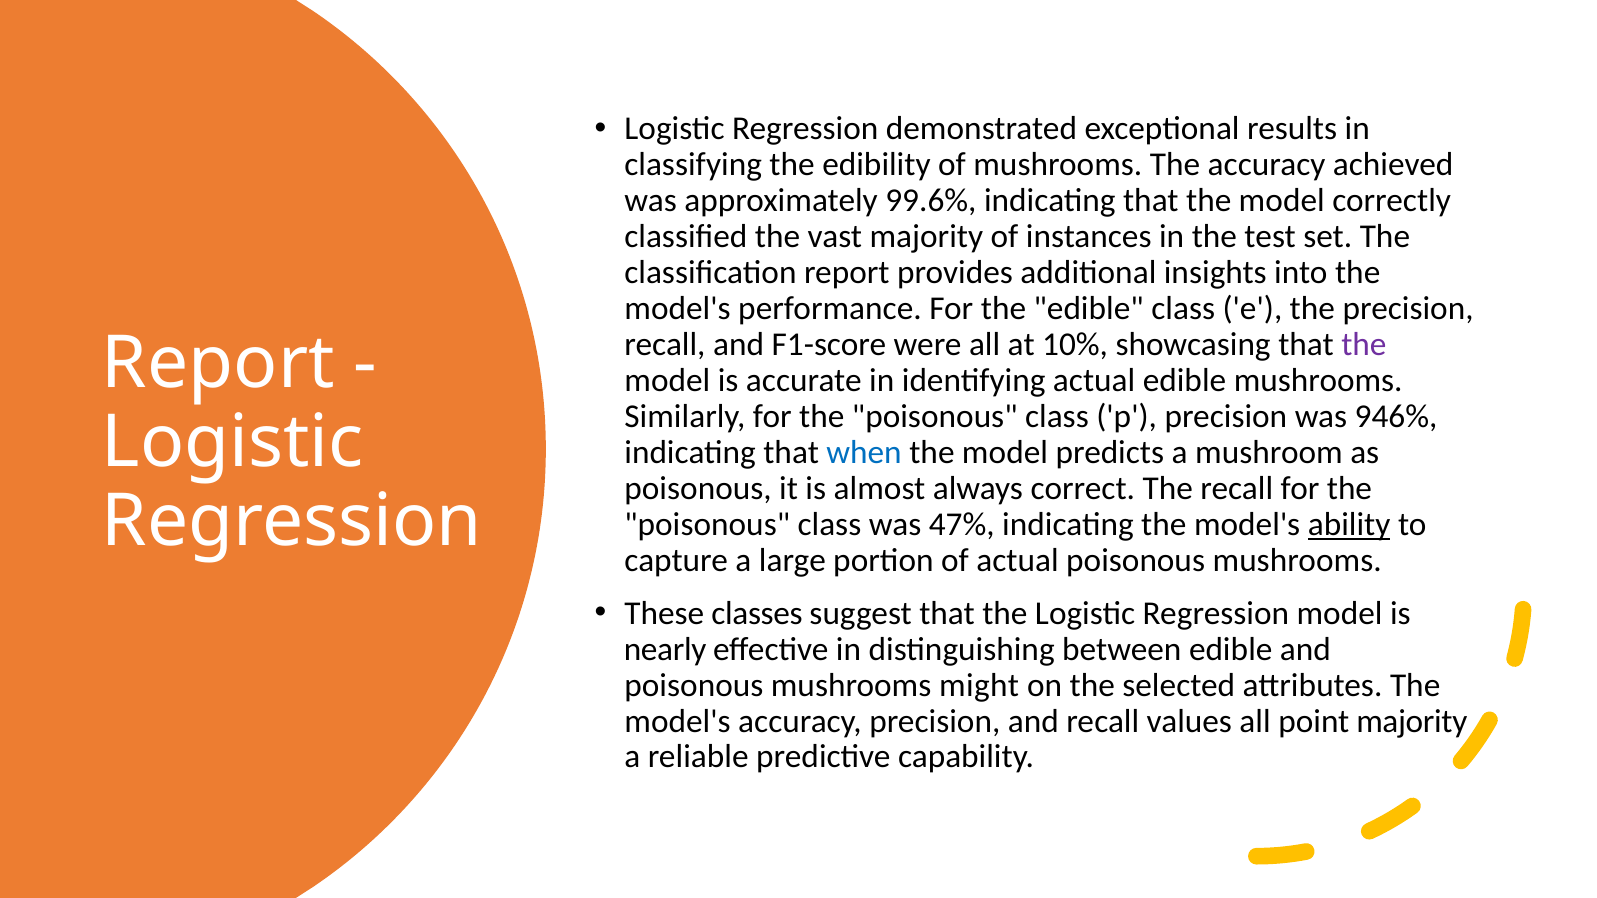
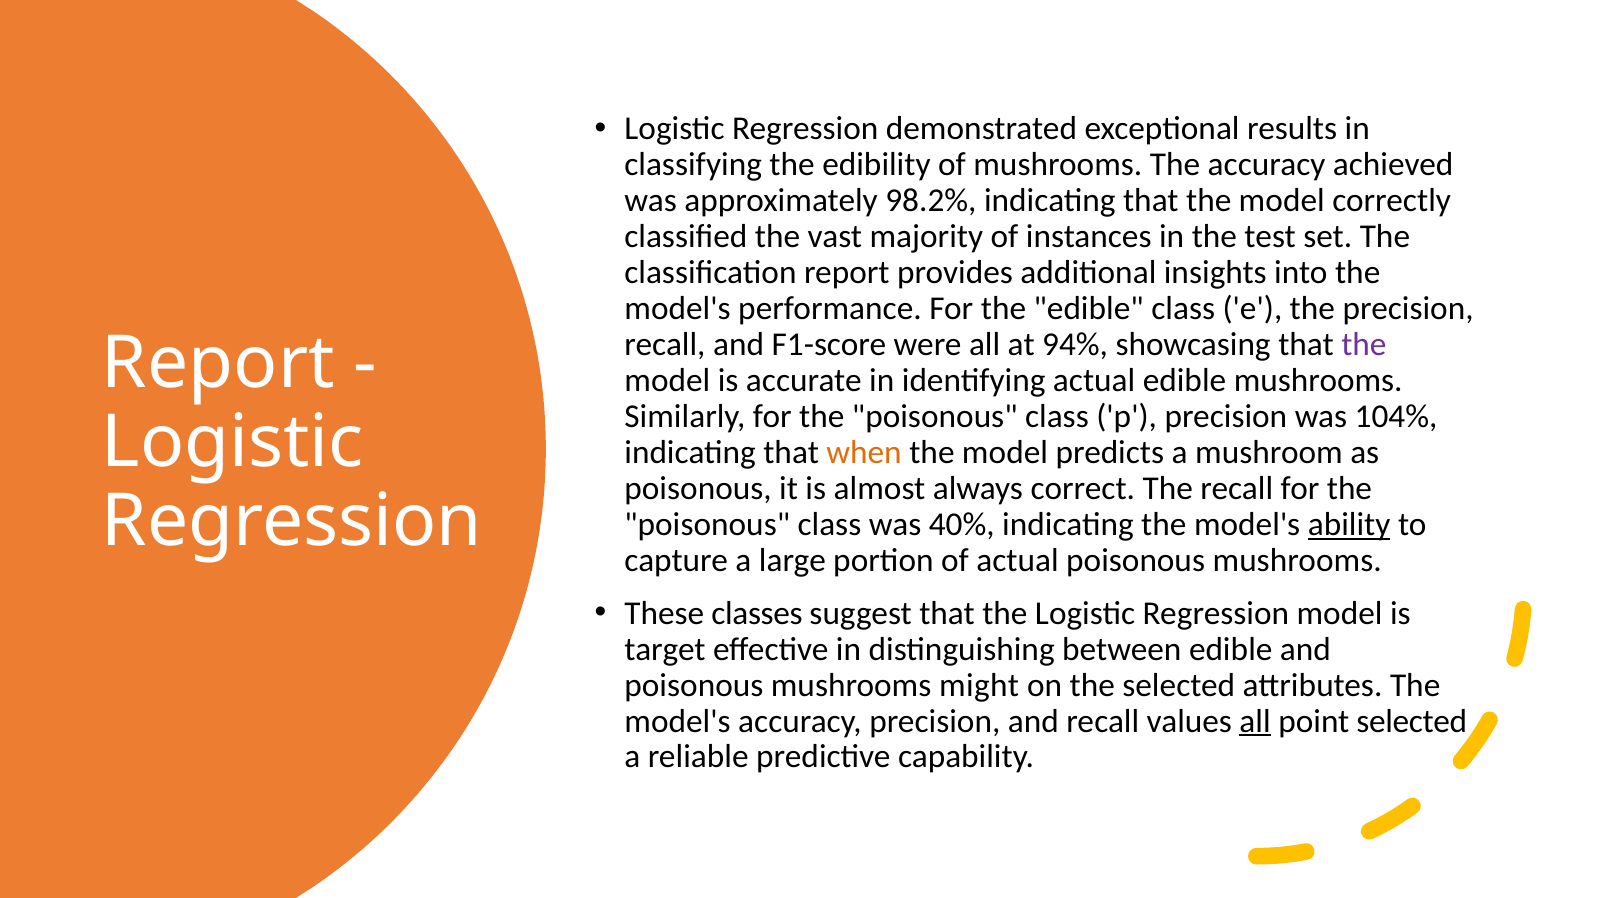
99.6%: 99.6% -> 98.2% (931, 201)
10%: 10% -> 94% (1075, 345)
946%: 946% -> 104% (1396, 417)
when colour: blue -> orange (864, 453)
47%: 47% -> 40% (962, 525)
nearly: nearly -> target (665, 649)
all underline: none -> present (1255, 721)
point majority: majority -> selected (1412, 721)
